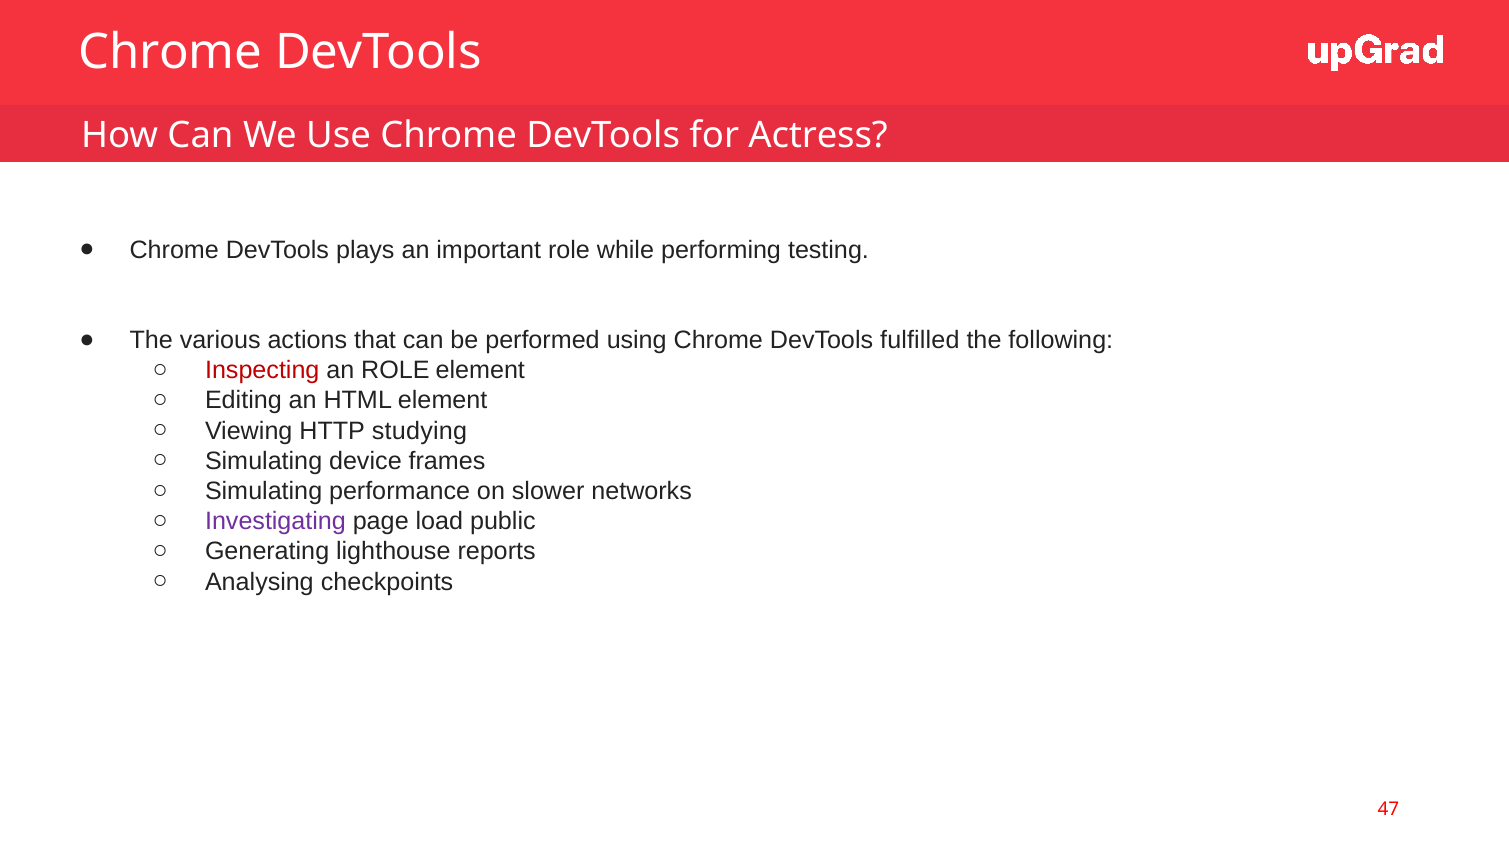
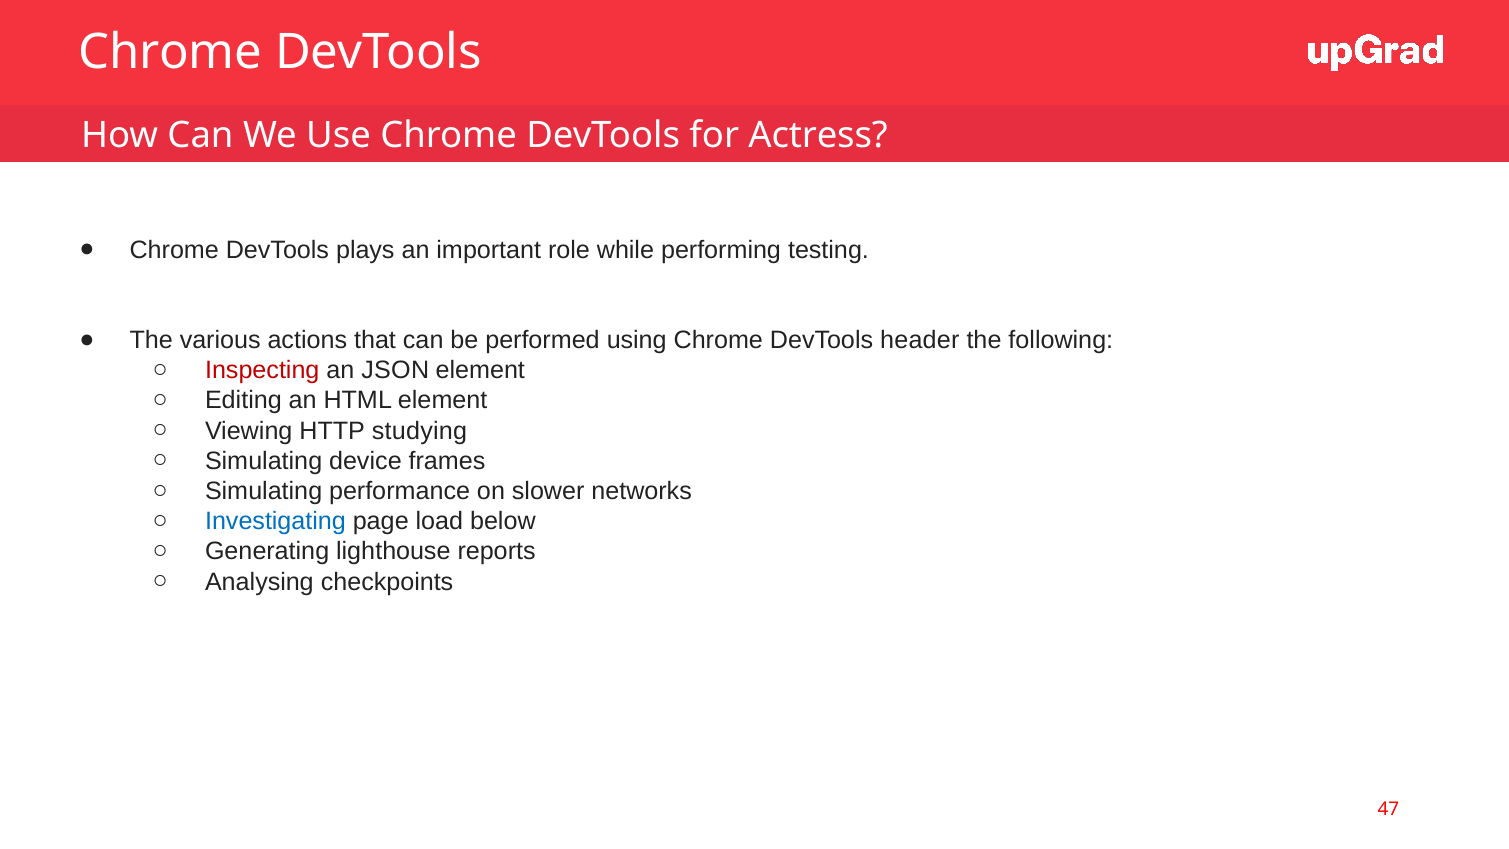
fulfilled: fulfilled -> header (920, 340)
an ROLE: ROLE -> JSON (395, 370)
Investigating colour: purple -> blue (275, 521)
public: public -> below (503, 521)
